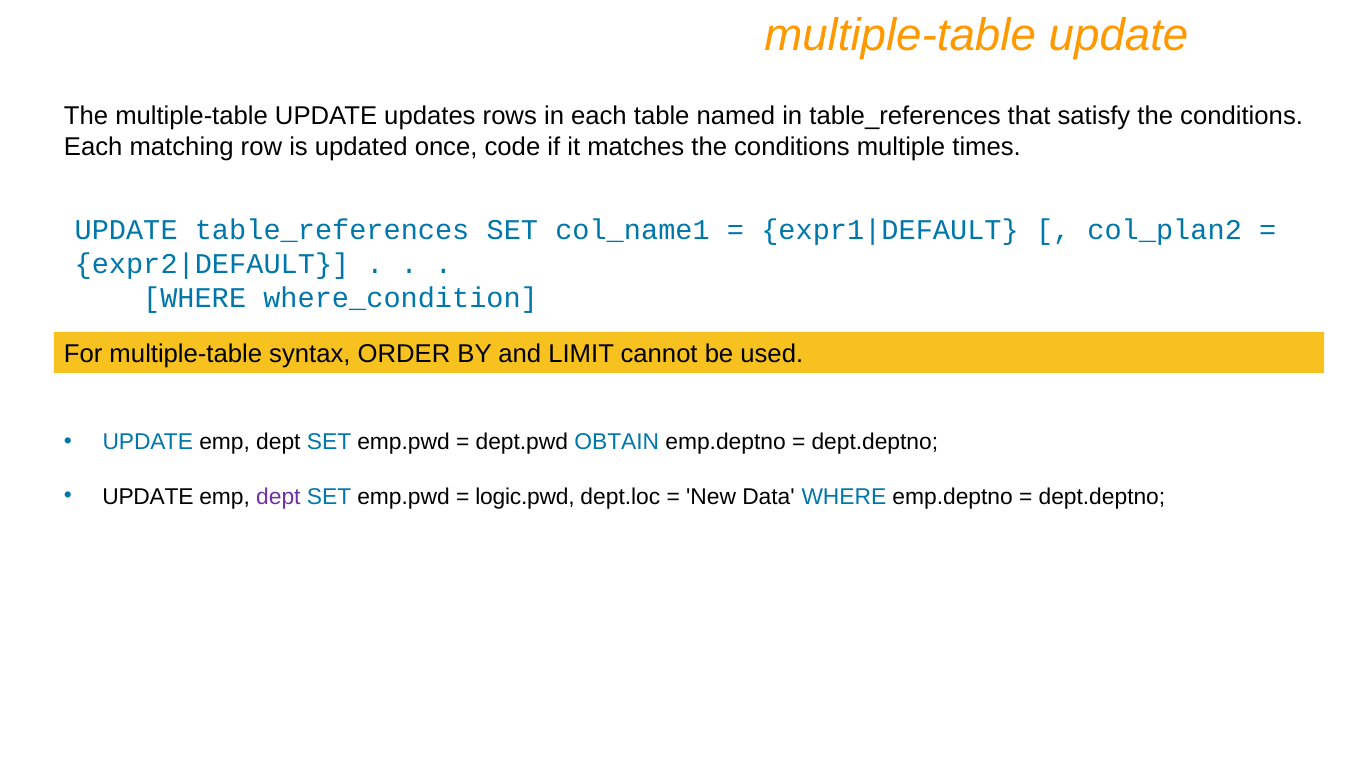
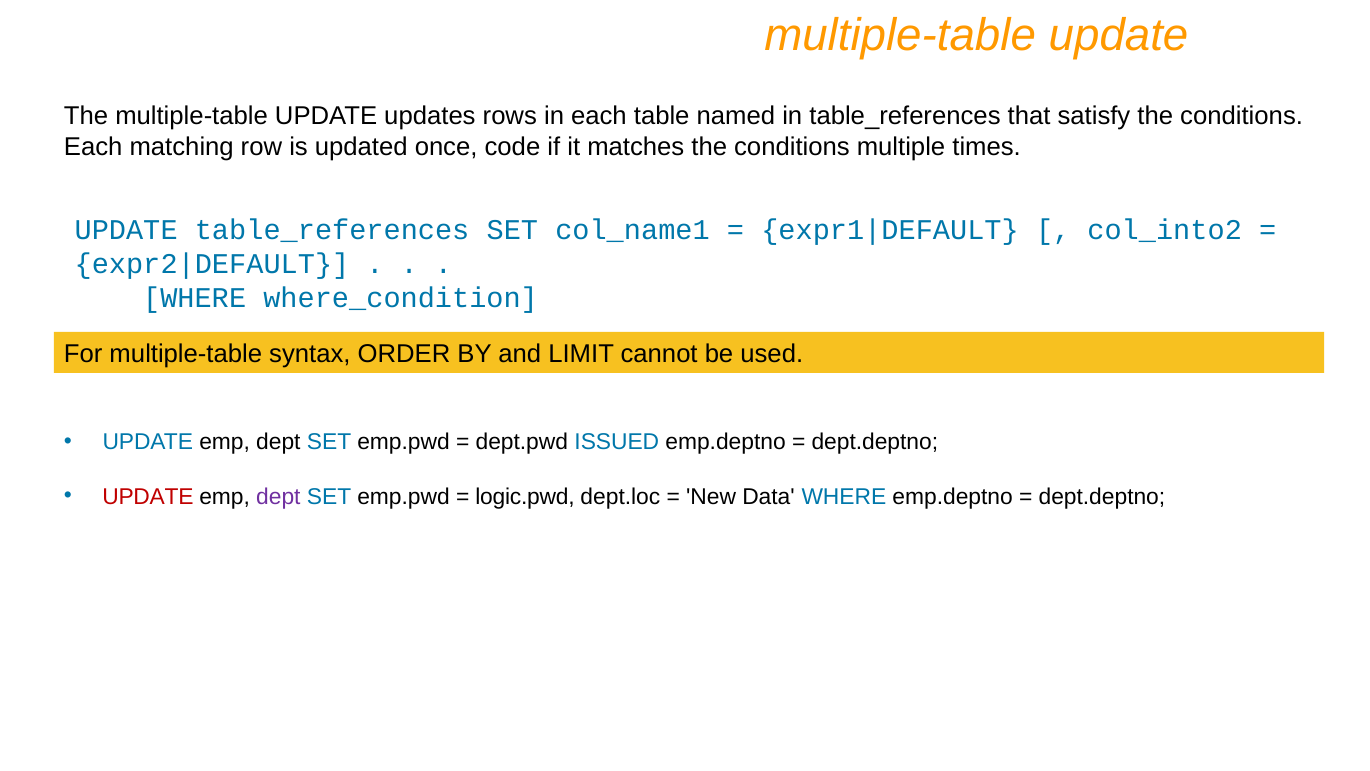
col_plan2: col_plan2 -> col_into2 (1165, 230)
OBTAIN: OBTAIN -> ISSUED (617, 442)
UPDATE colour: black -> red (148, 497)
